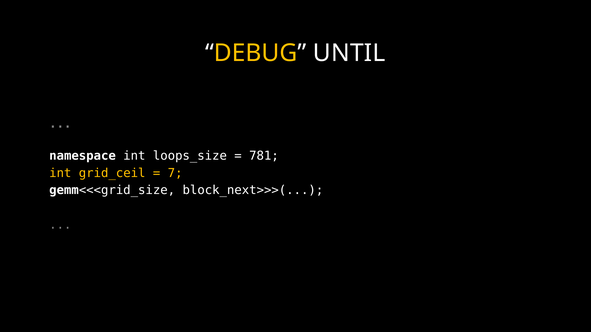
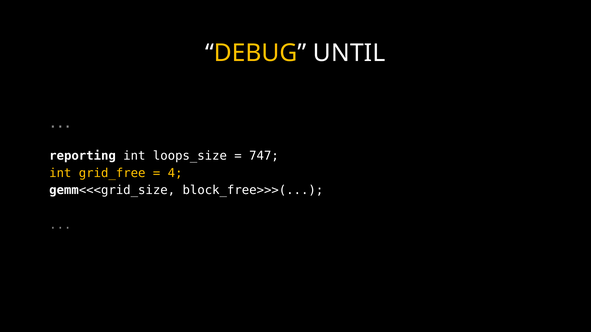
namespace: namespace -> reporting (83, 156)
781: 781 -> 747 (264, 156)
grid_ceil: grid_ceil -> grid_free (112, 173)
7: 7 -> 4 (175, 173)
block_next>>>(: block_next>>>( -> block_free>>>( (253, 190)
